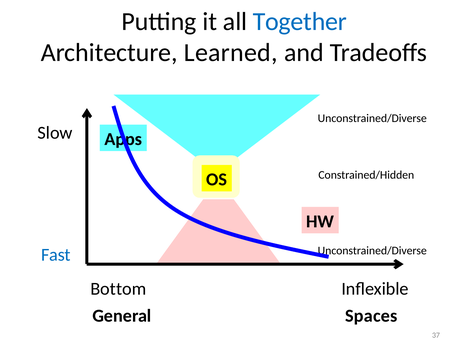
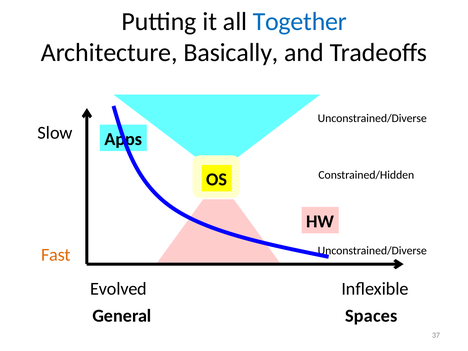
Learned: Learned -> Basically (231, 53)
Fast colour: blue -> orange (56, 255)
Bottom: Bottom -> Evolved (119, 289)
